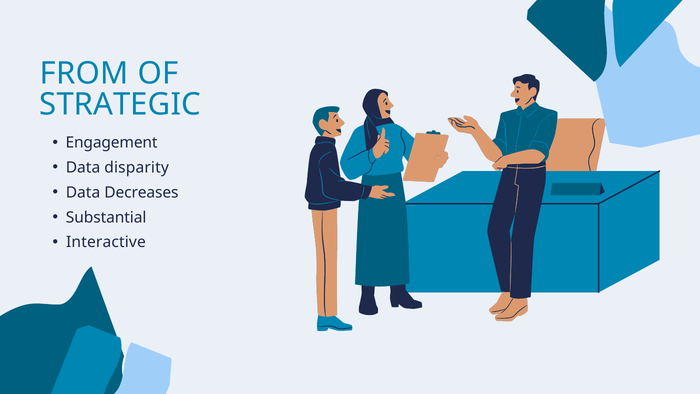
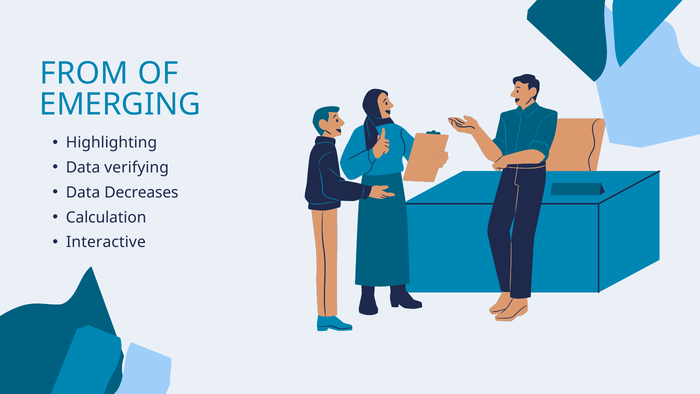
STRATEGIC: STRATEGIC -> EMERGING (120, 104)
Engagement: Engagement -> Highlighting (111, 143)
disparity: disparity -> verifying (137, 168)
Substantial: Substantial -> Calculation (106, 217)
